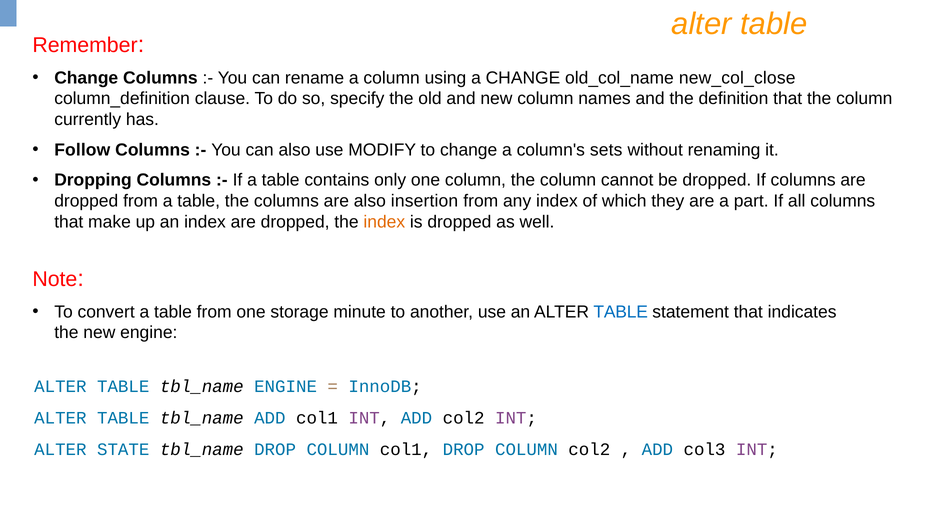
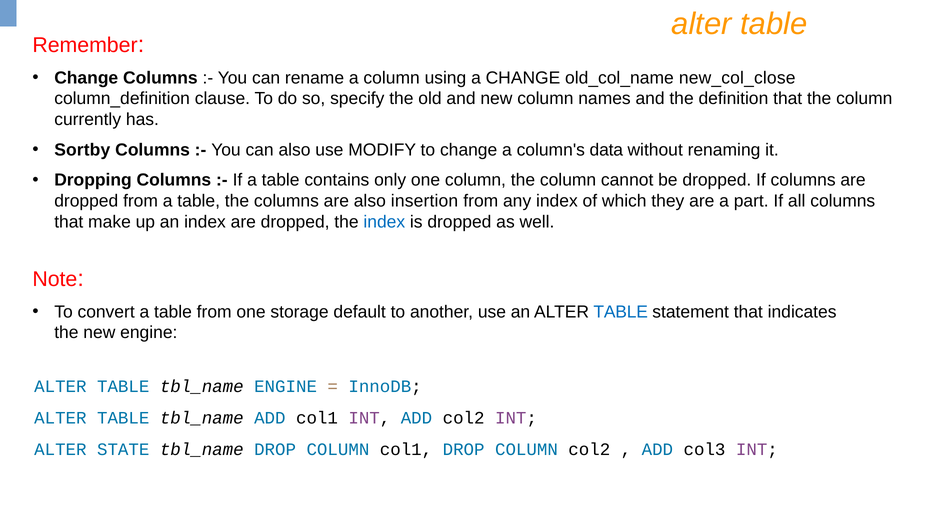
Follow: Follow -> Sortby (82, 150)
sets: sets -> data (606, 150)
index colour: orange -> blue (384, 222)
minute: minute -> default (360, 312)
